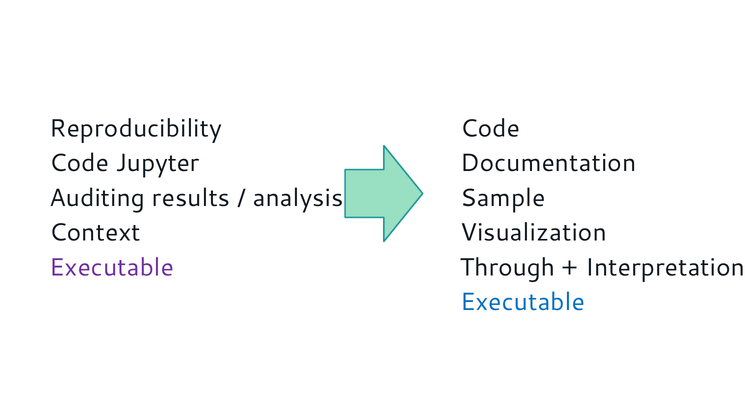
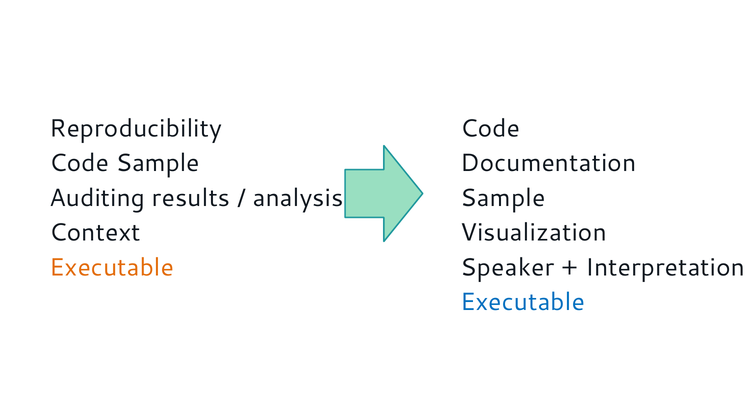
Code Jupyter: Jupyter -> Sample (158, 163)
Executable colour: purple -> orange (112, 267)
Through: Through -> Speaker (507, 267)
